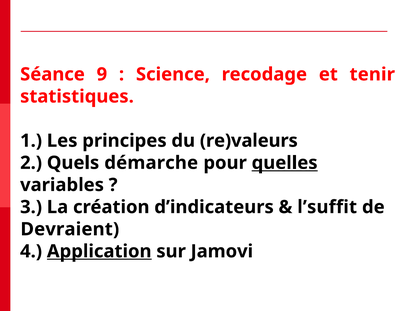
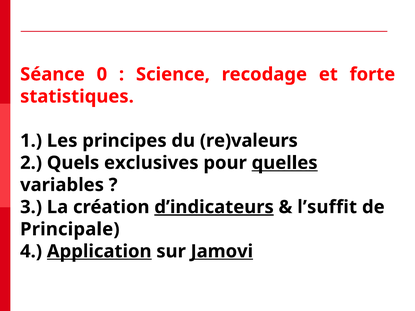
9: 9 -> 0 (102, 74)
tenir: tenir -> forte (372, 74)
démarche: démarche -> exclusives (151, 163)
d’indicateurs underline: none -> present (214, 207)
Devraient: Devraient -> Principale (70, 229)
Jamovi underline: none -> present (222, 252)
